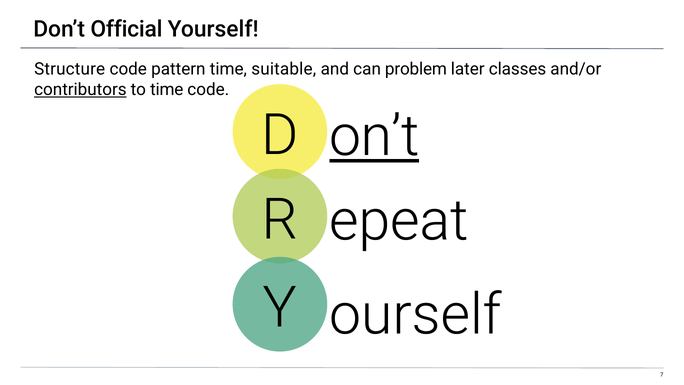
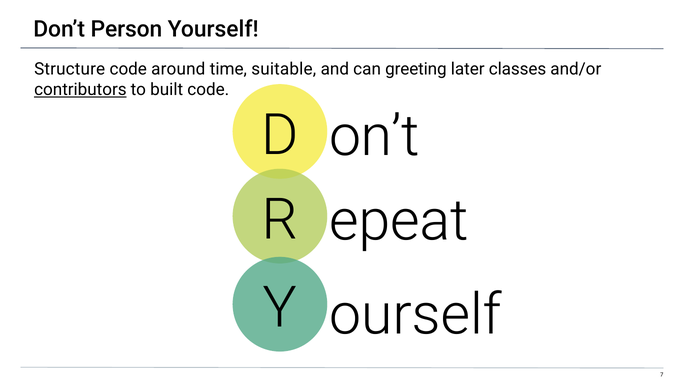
Official: Official -> Person (126, 29)
pattern: pattern -> around (178, 69)
problem: problem -> greeting (416, 69)
to time: time -> built (167, 89)
on’t underline: present -> none (374, 136)
